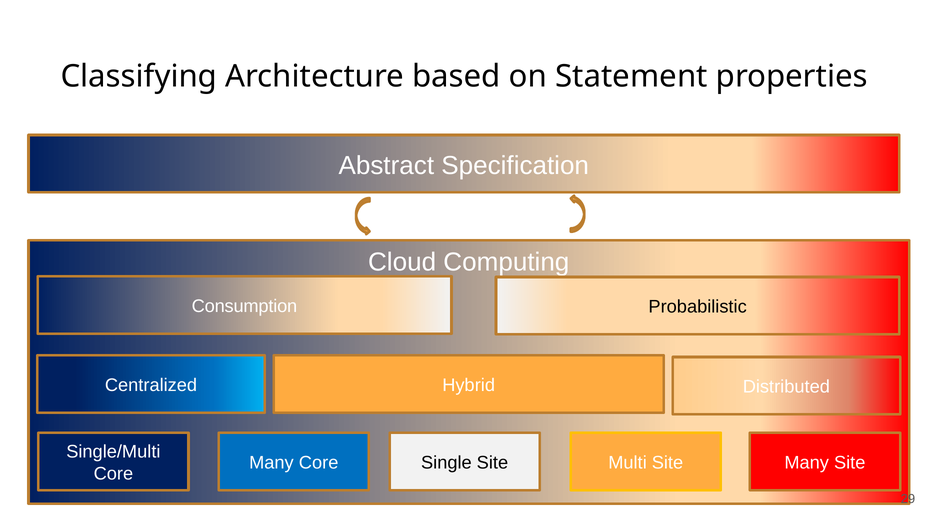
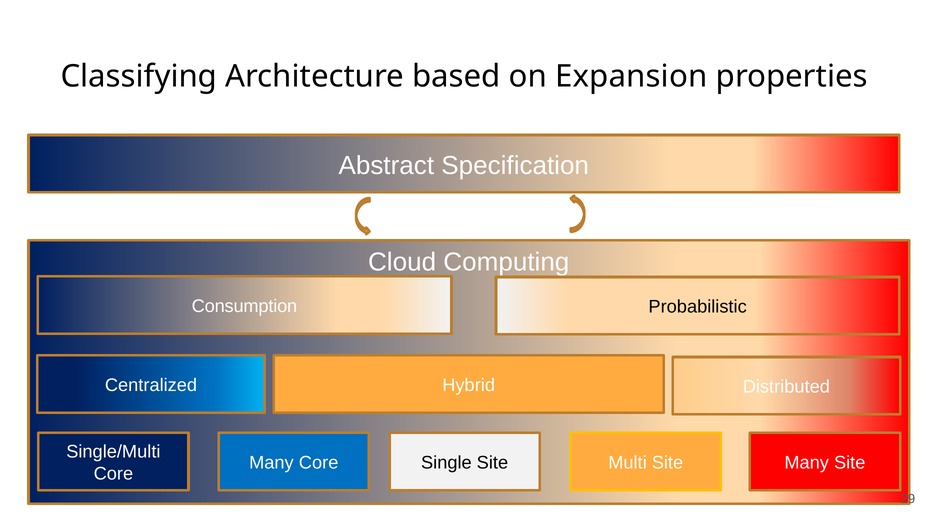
Statement: Statement -> Expansion (631, 76)
